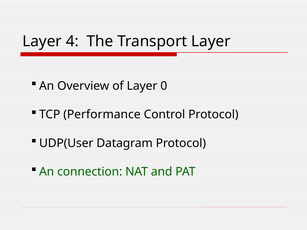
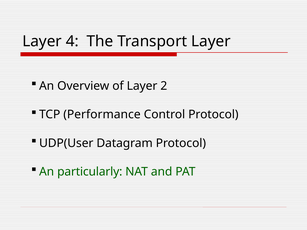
0: 0 -> 2 (164, 86)
connection: connection -> particularly (90, 172)
